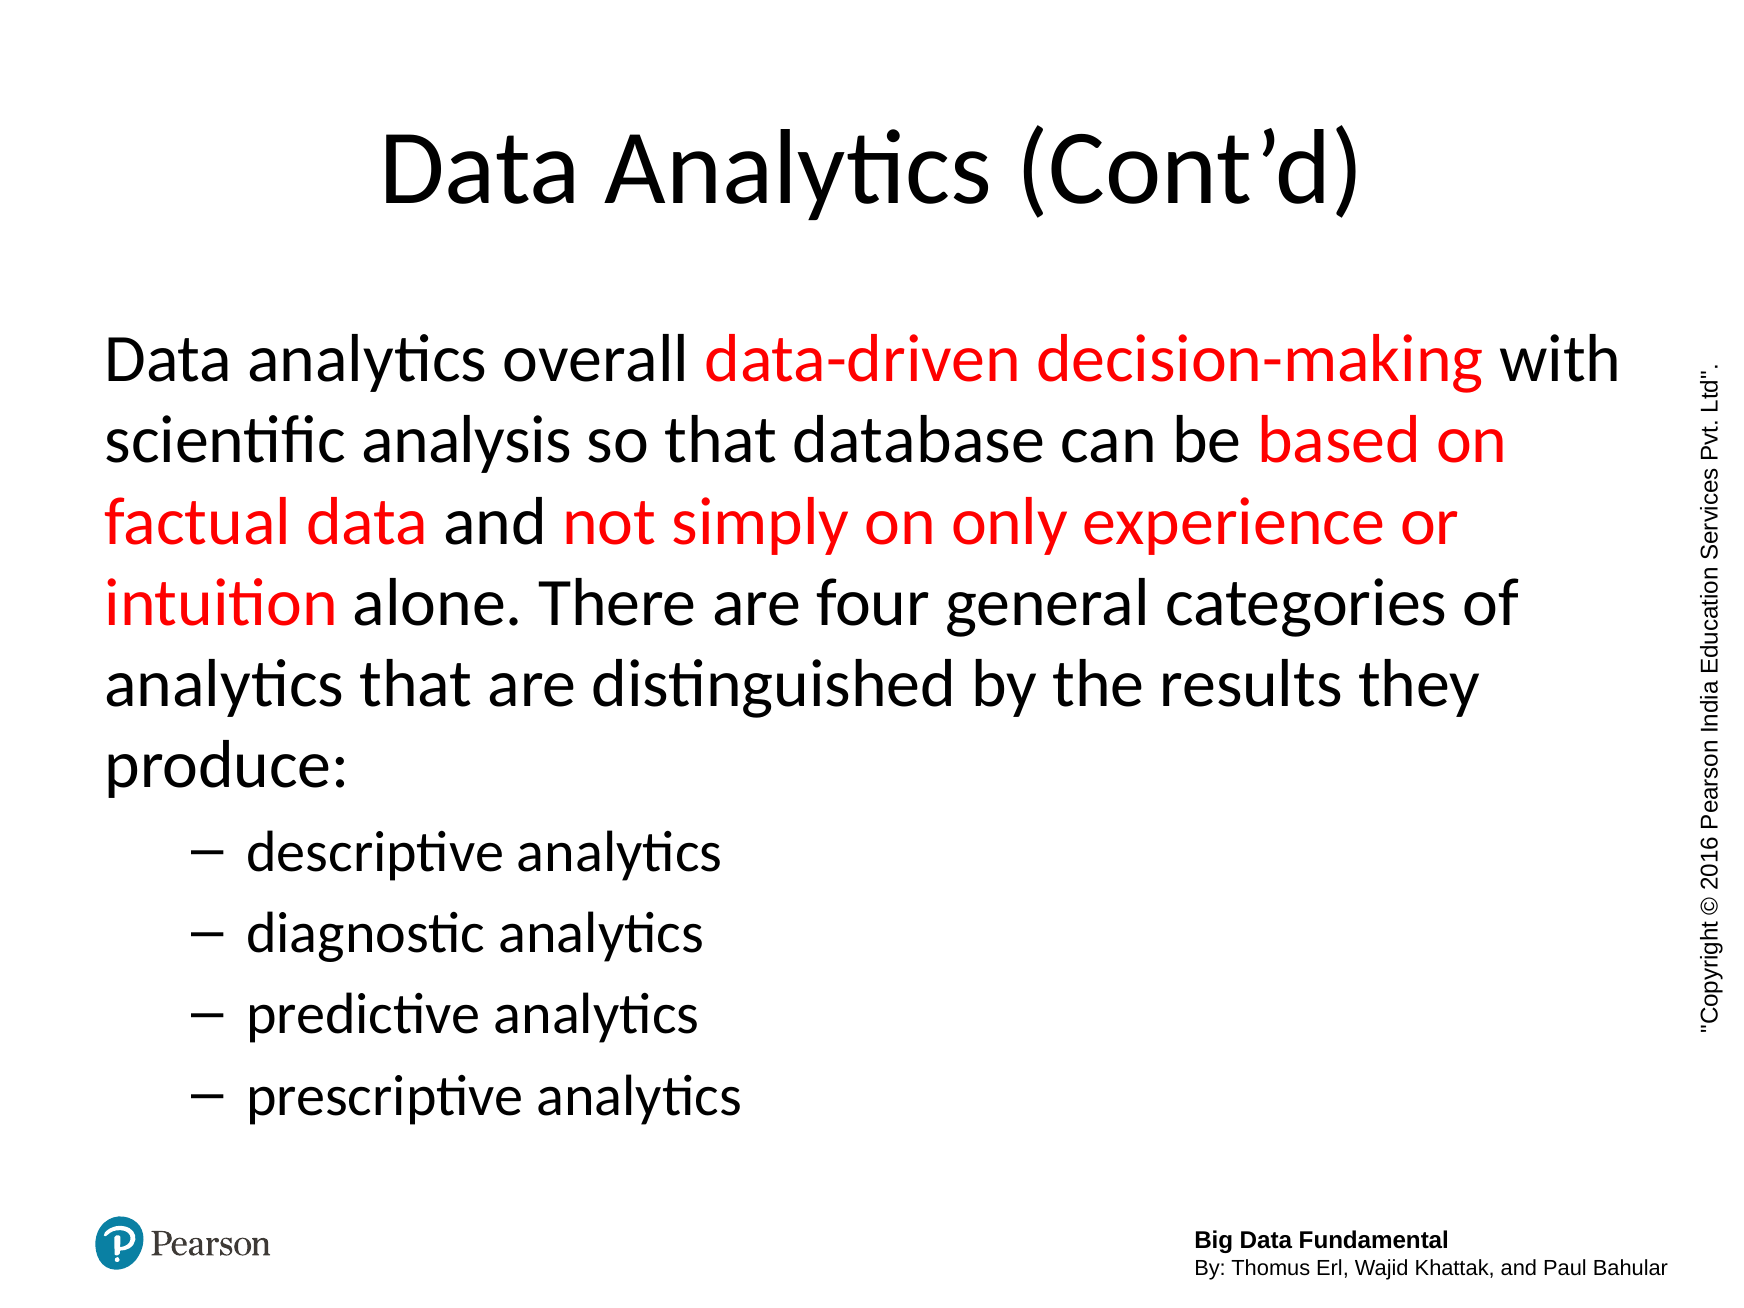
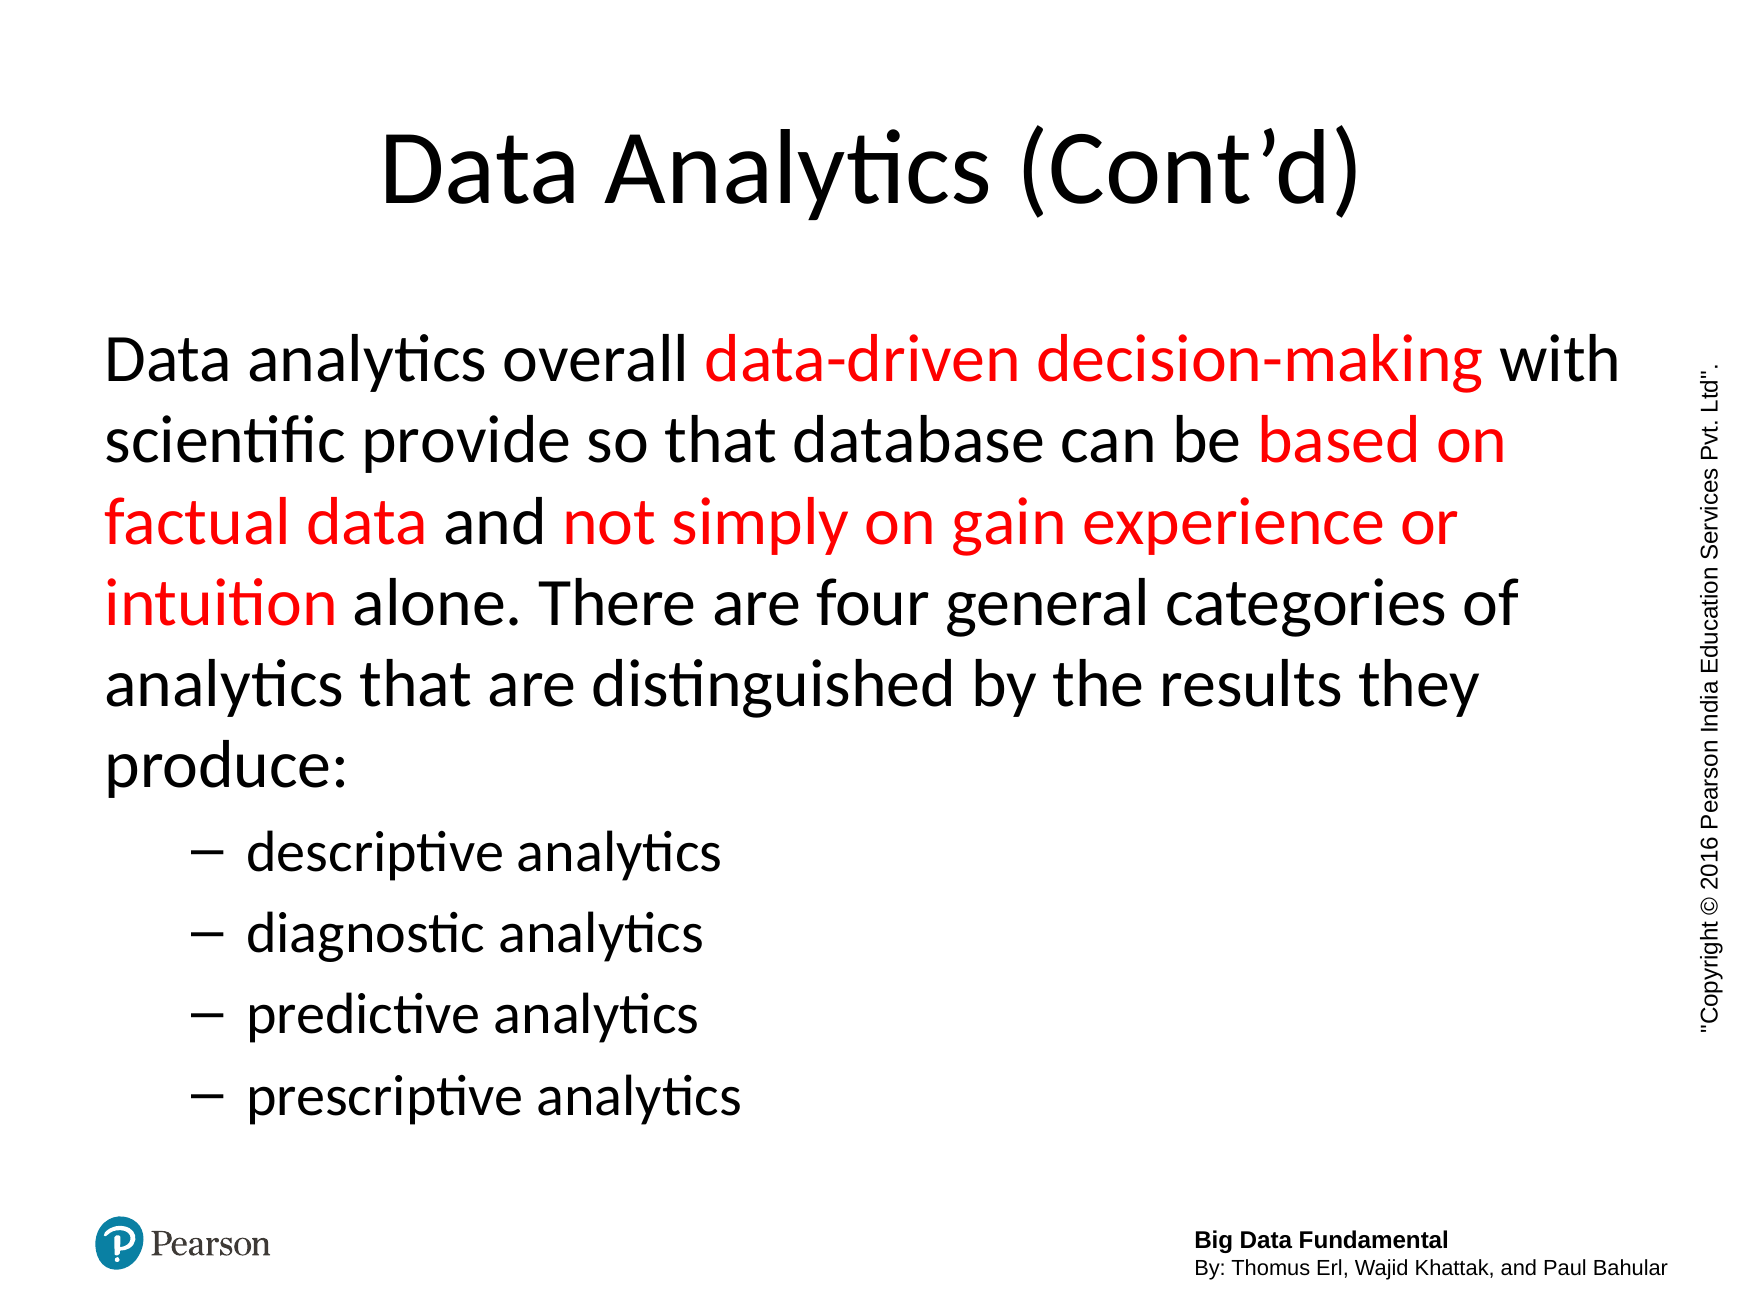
analysis: analysis -> provide (466, 440)
only: only -> gain (1009, 522)
